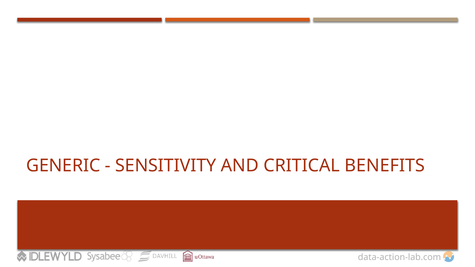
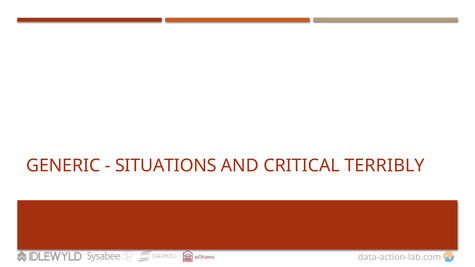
SENSITIVITY: SENSITIVITY -> SITUATIONS (166, 166)
BENEFITS: BENEFITS -> TERRIBLY (385, 166)
